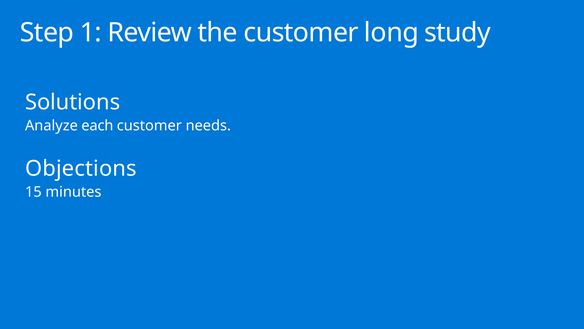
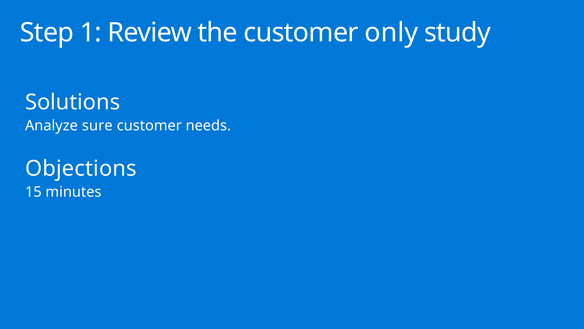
long: long -> only (391, 33)
each: each -> sure (97, 126)
